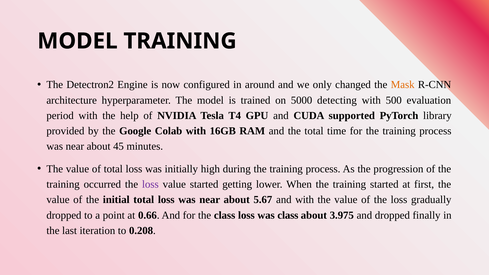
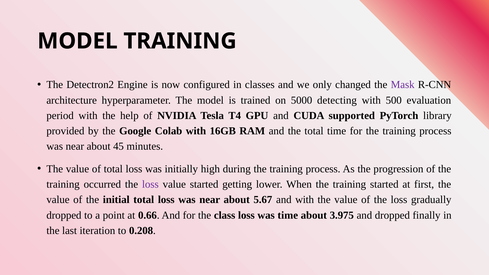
around: around -> classes (260, 85)
Mask colour: orange -> purple (403, 85)
was class: class -> time (288, 215)
